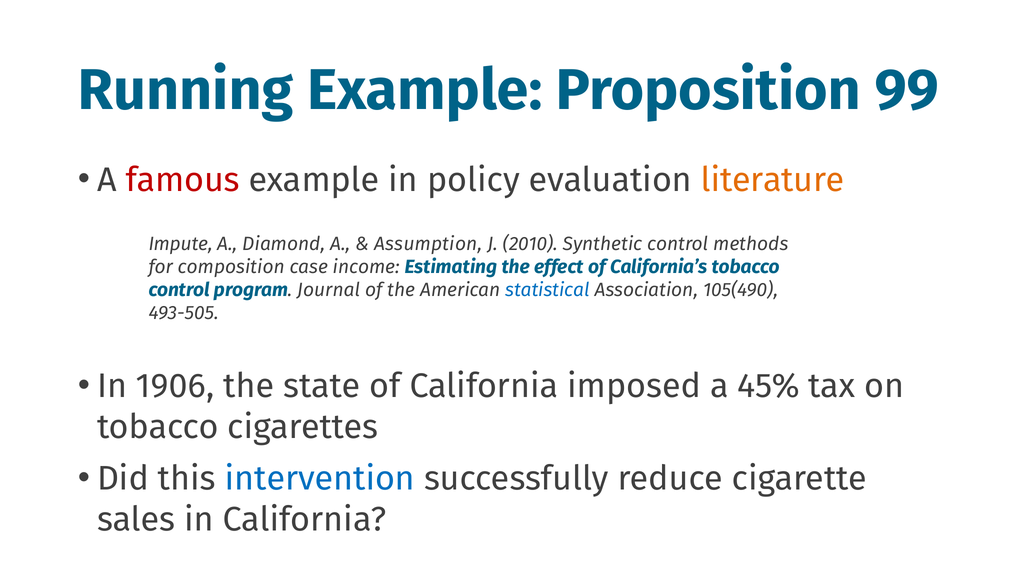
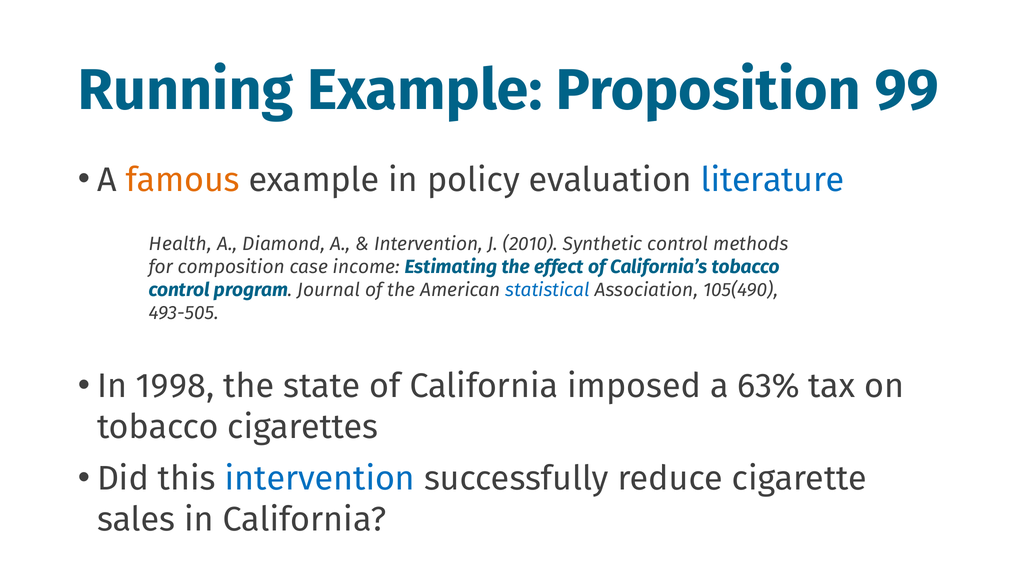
famous colour: red -> orange (183, 180)
literature colour: orange -> blue (773, 180)
Impute: Impute -> Health (180, 244)
Assumption: Assumption -> Intervention (428, 244)
1906: 1906 -> 1998 (175, 386)
45%: 45% -> 63% (769, 386)
